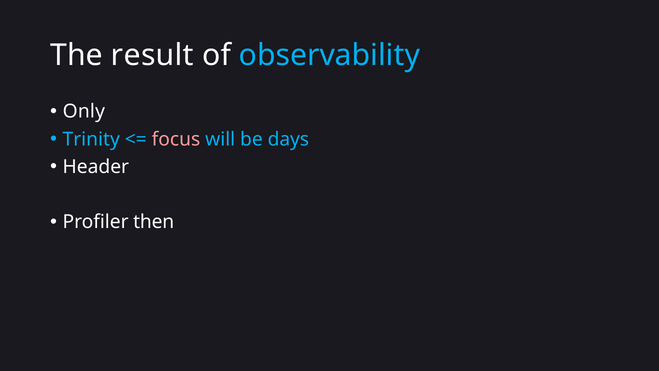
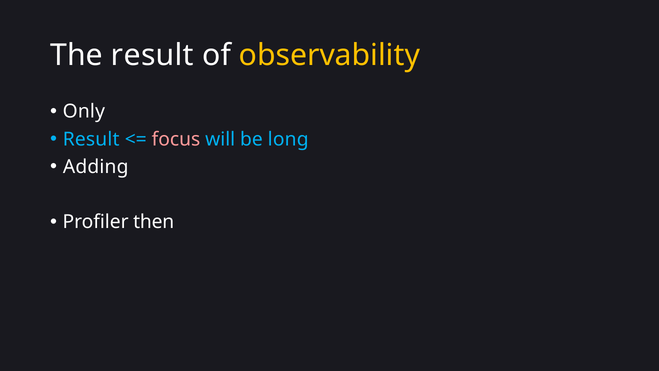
observability colour: light blue -> yellow (329, 55)
Trinity: Trinity -> Result (91, 139)
days: days -> long (288, 139)
Header: Header -> Adding (96, 167)
